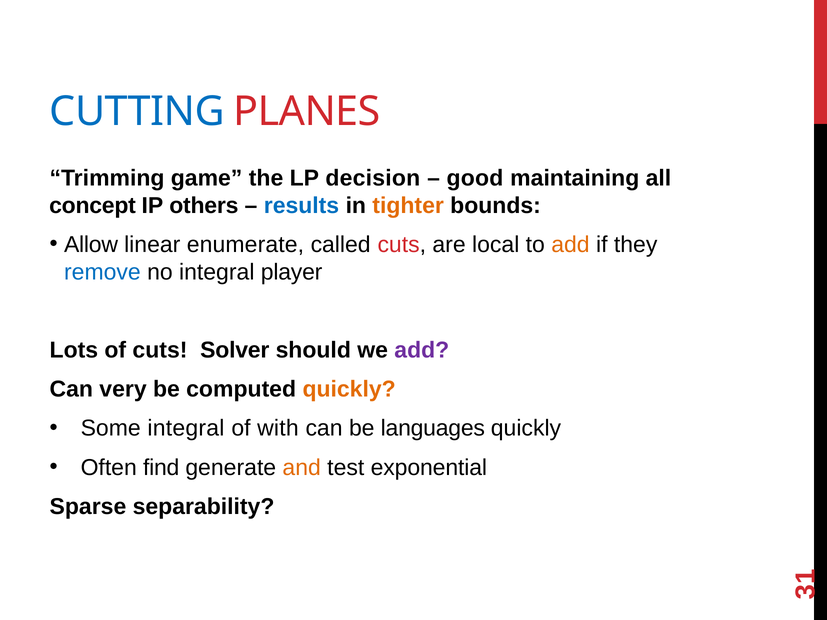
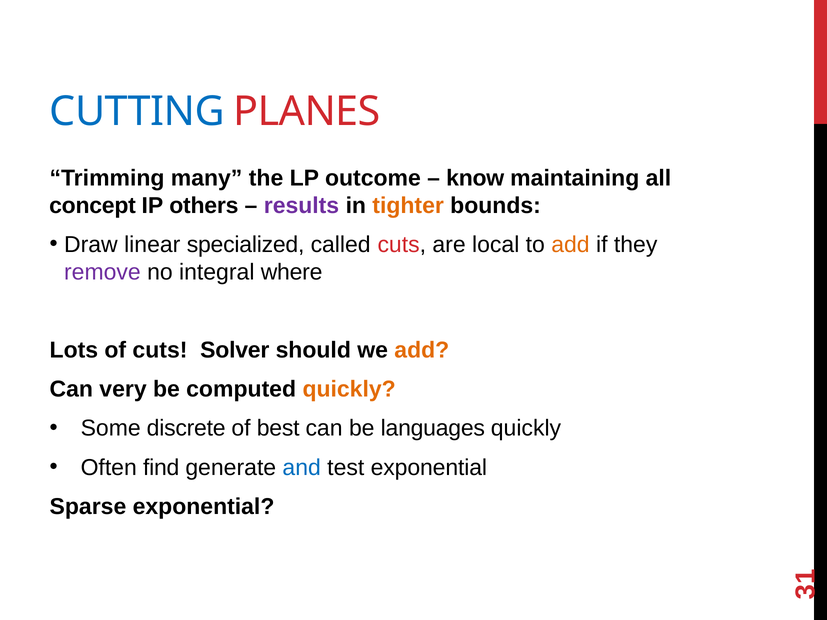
game: game -> many (207, 178)
decision: decision -> outcome (373, 178)
good: good -> know (475, 178)
results colour: blue -> purple (301, 206)
Allow: Allow -> Draw (91, 245)
enumerate: enumerate -> specialized (246, 245)
remove colour: blue -> purple (102, 272)
player: player -> where (292, 272)
add colour: purple -> orange (422, 350)
Some integral: integral -> discrete (186, 429)
with: with -> best (278, 429)
and colour: orange -> blue (302, 468)
Sparse separability: separability -> exponential (204, 507)
